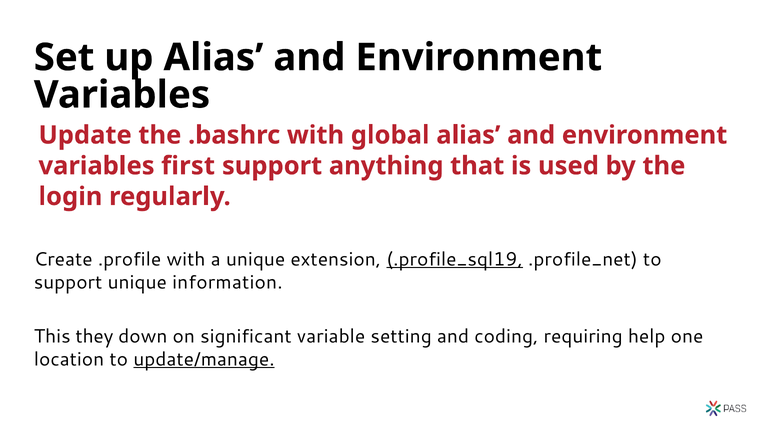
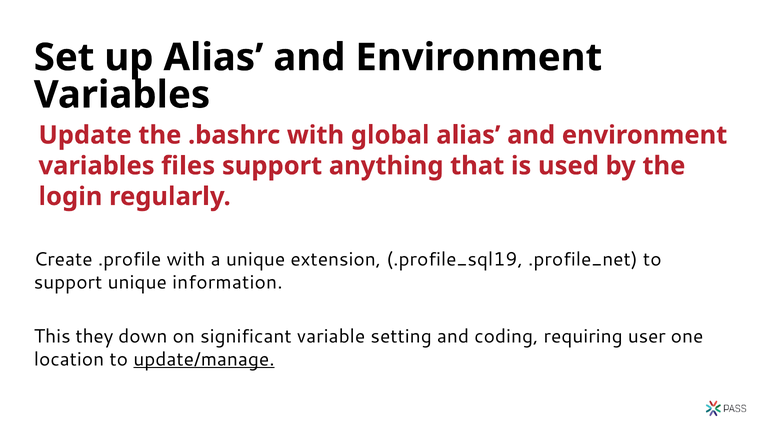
first: first -> files (188, 166)
.profile_sql19 underline: present -> none (455, 259)
help: help -> user (647, 336)
